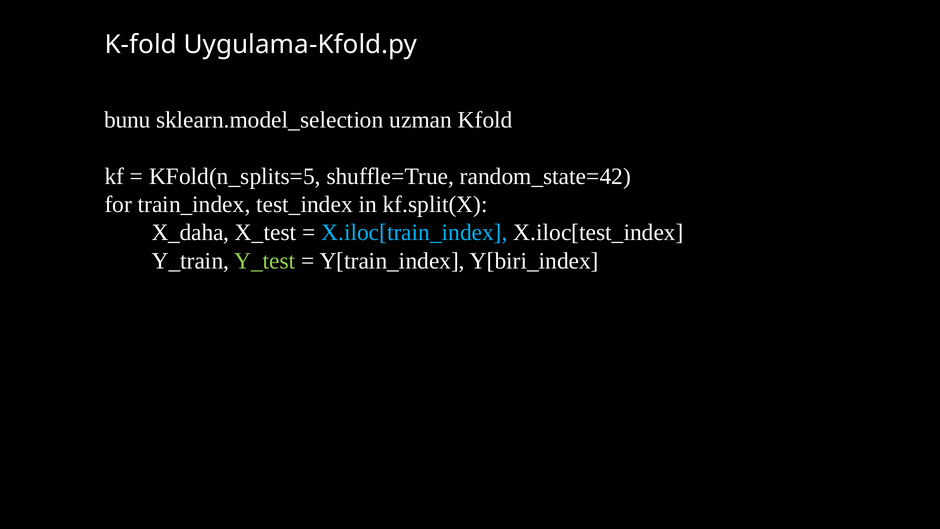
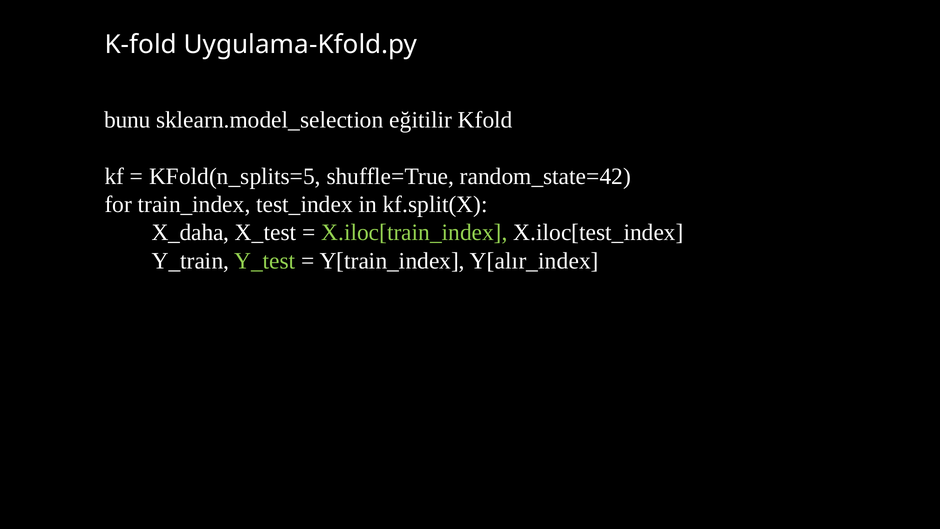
uzman: uzman -> eğitilir (421, 120)
X.iloc[train_index colour: light blue -> light green (414, 233)
Y[biri_index: Y[biri_index -> Y[alır_index (534, 261)
